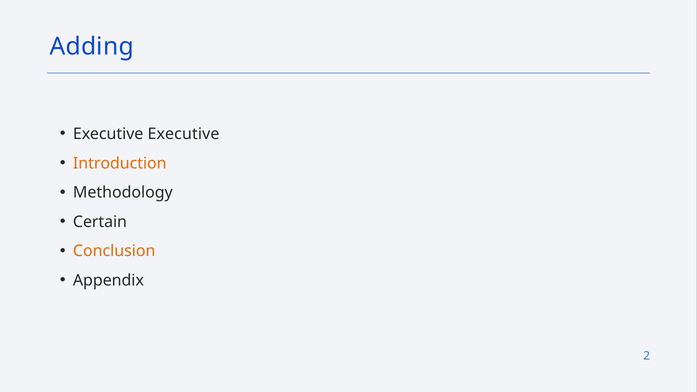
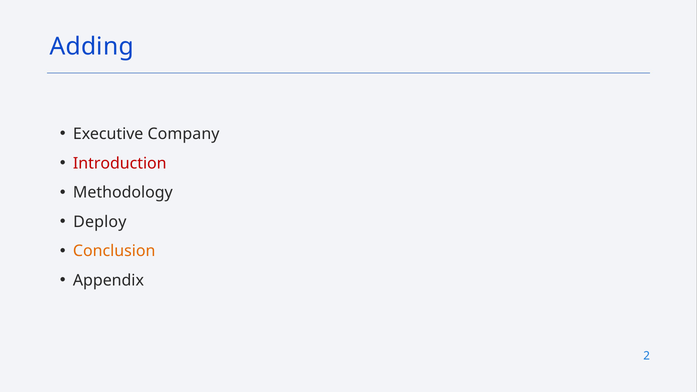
Executive Executive: Executive -> Company (184, 134)
Introduction colour: orange -> red (120, 163)
Certain: Certain -> Deploy (100, 222)
